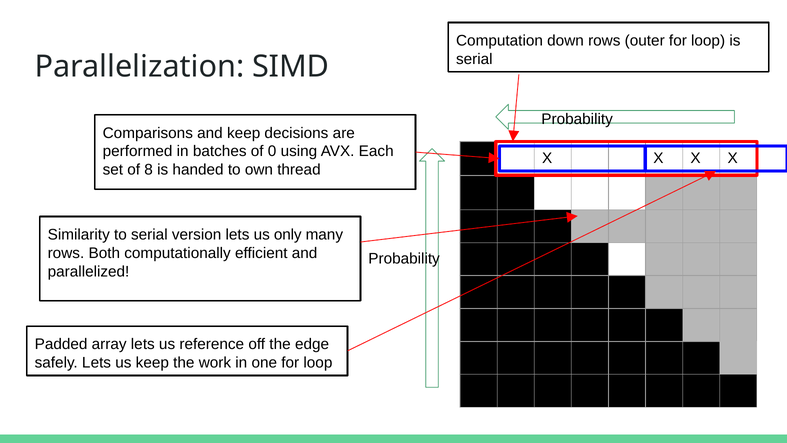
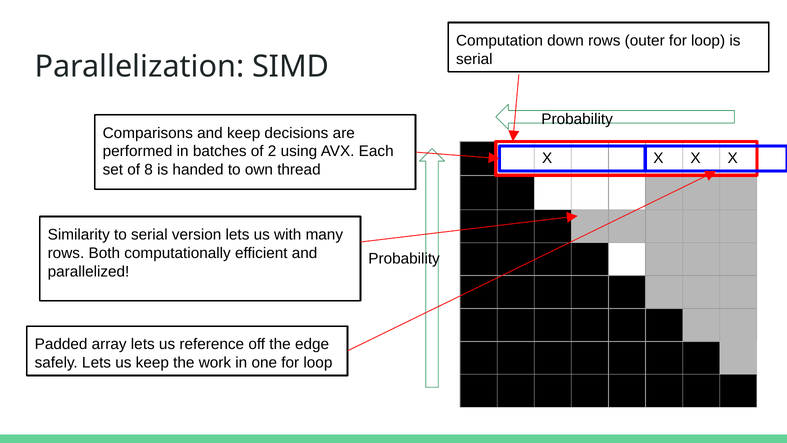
0: 0 -> 2 (272, 151)
only: only -> with (288, 235)
